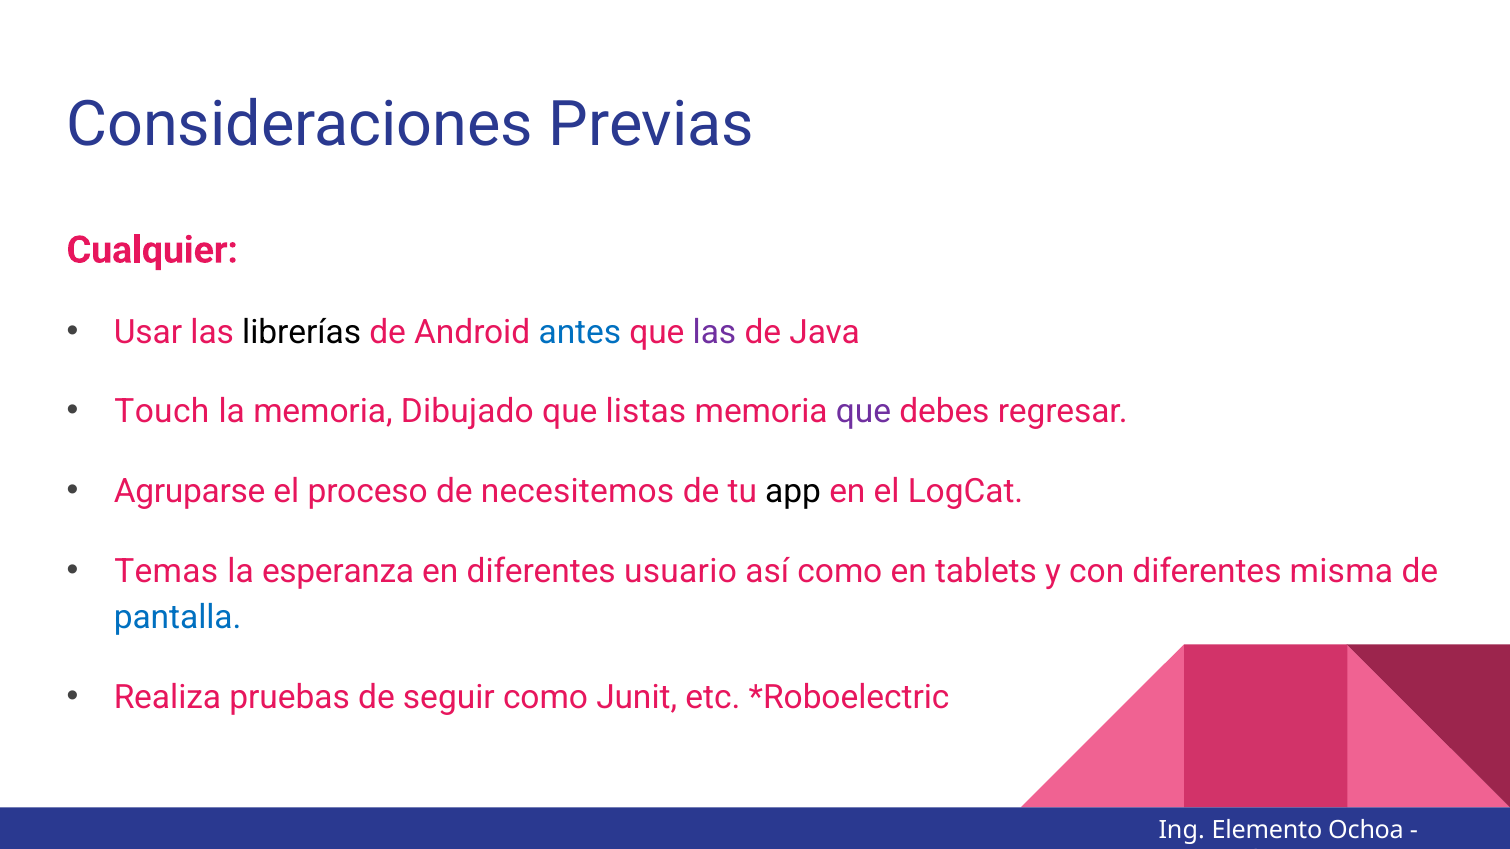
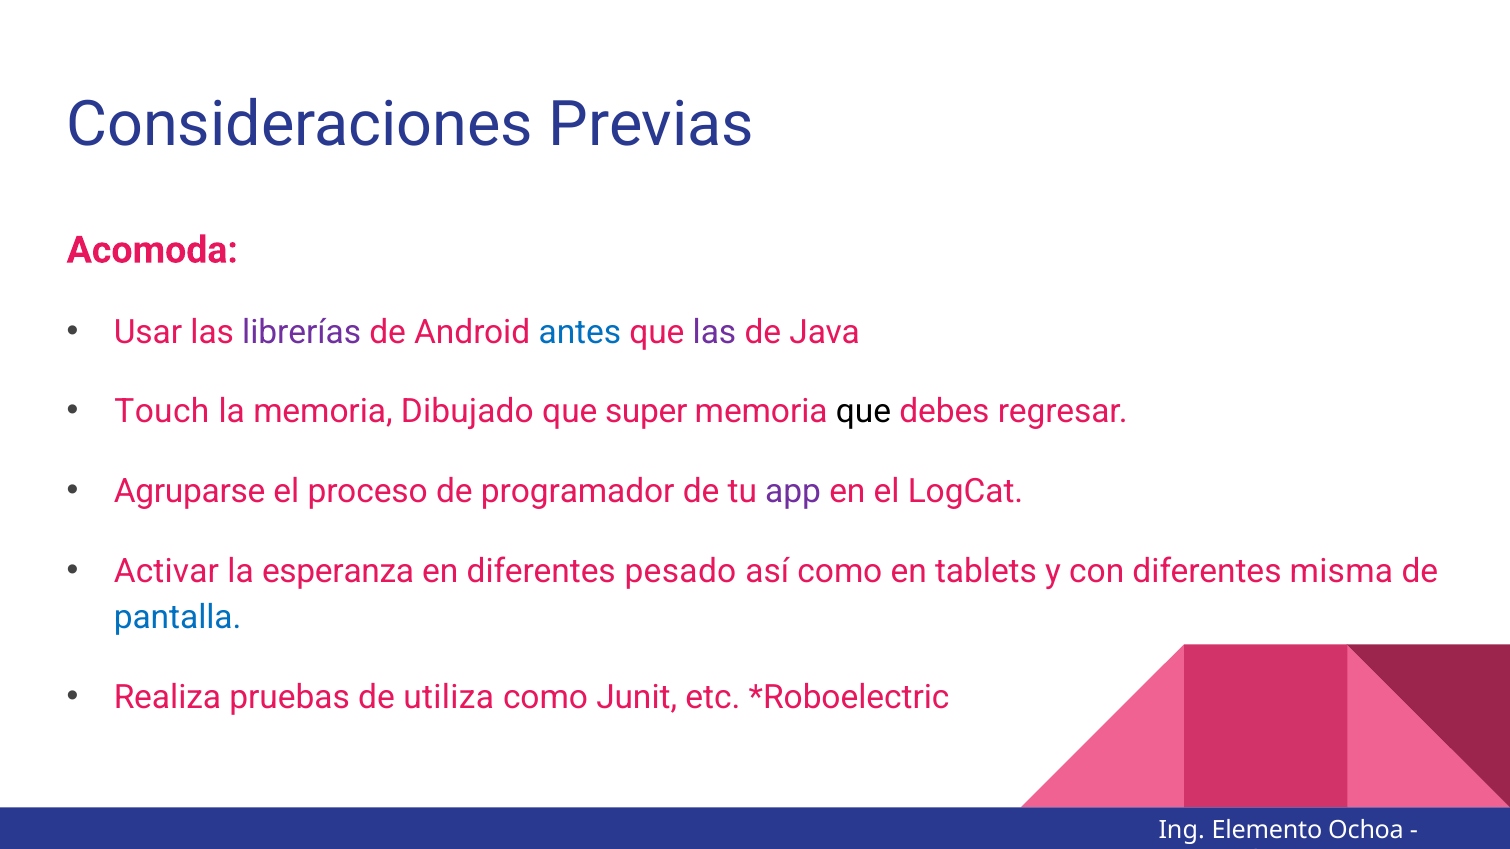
Cualquier: Cualquier -> Acomoda (152, 250)
librerías colour: black -> purple (302, 332)
listas: listas -> super (646, 412)
que colour: purple -> black (863, 412)
necesitemos: necesitemos -> programador (578, 492)
app colour: black -> purple (793, 492)
Temas: Temas -> Activar (166, 572)
usuario: usuario -> pesado (680, 572)
seguir: seguir -> utiliza (449, 698)
